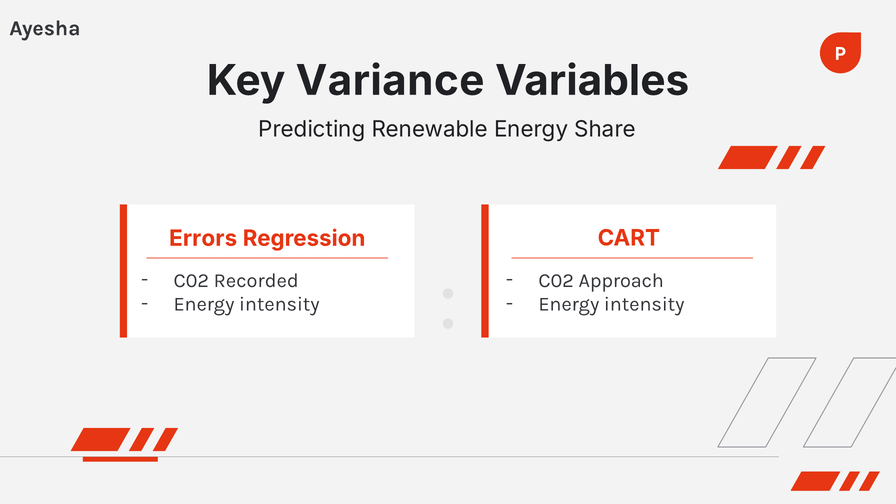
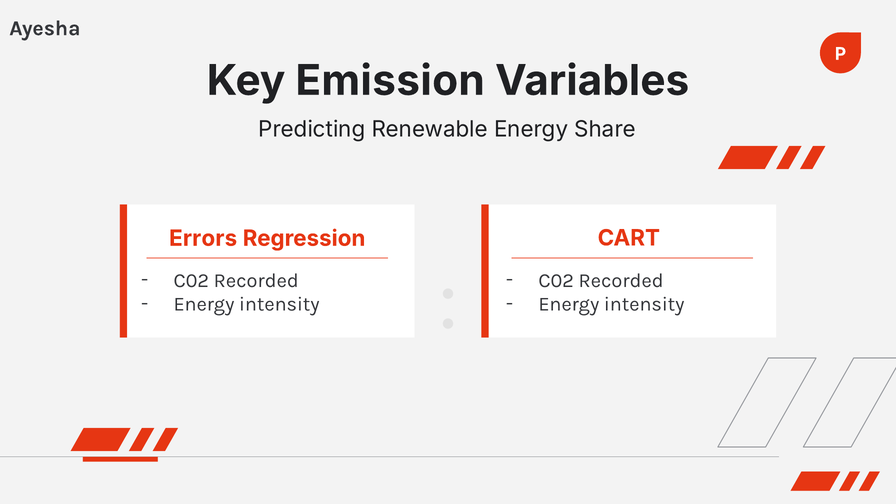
Variance: Variance -> Emission (390, 81)
Approach: Approach -> Recorded (621, 280)
